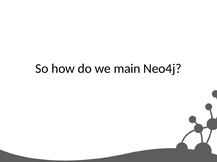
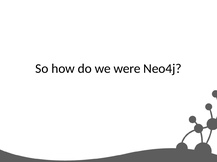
main: main -> were (127, 69)
